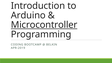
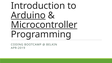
Arduino underline: none -> present (28, 15)
